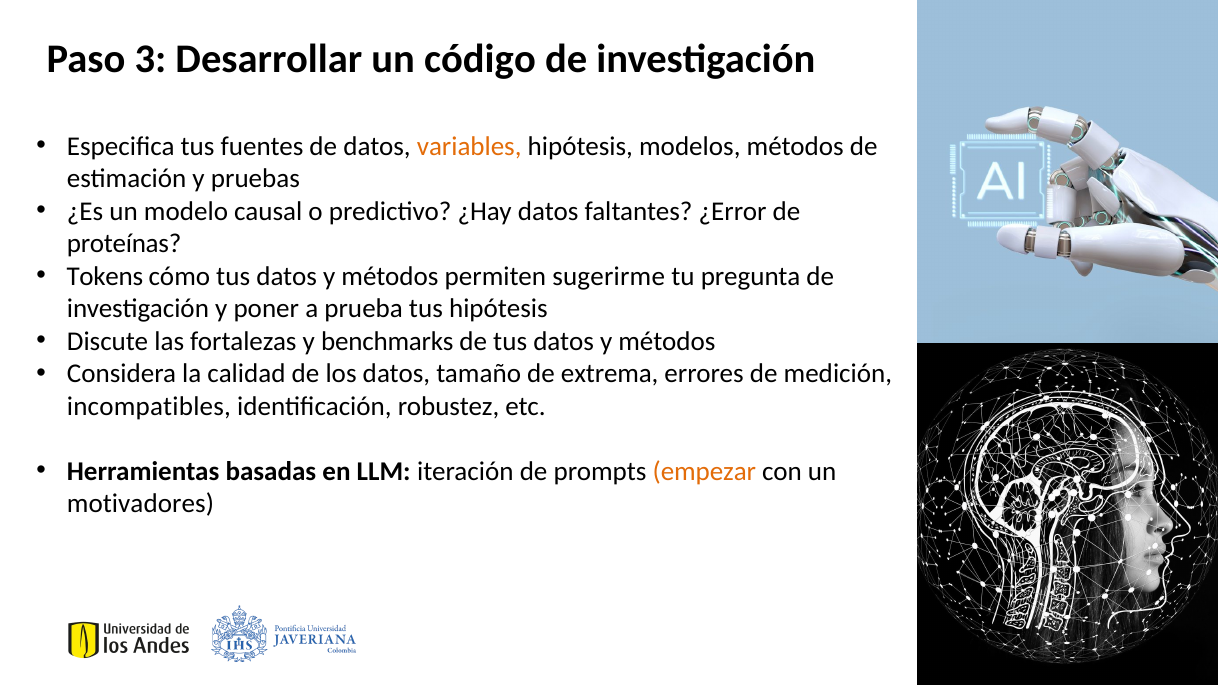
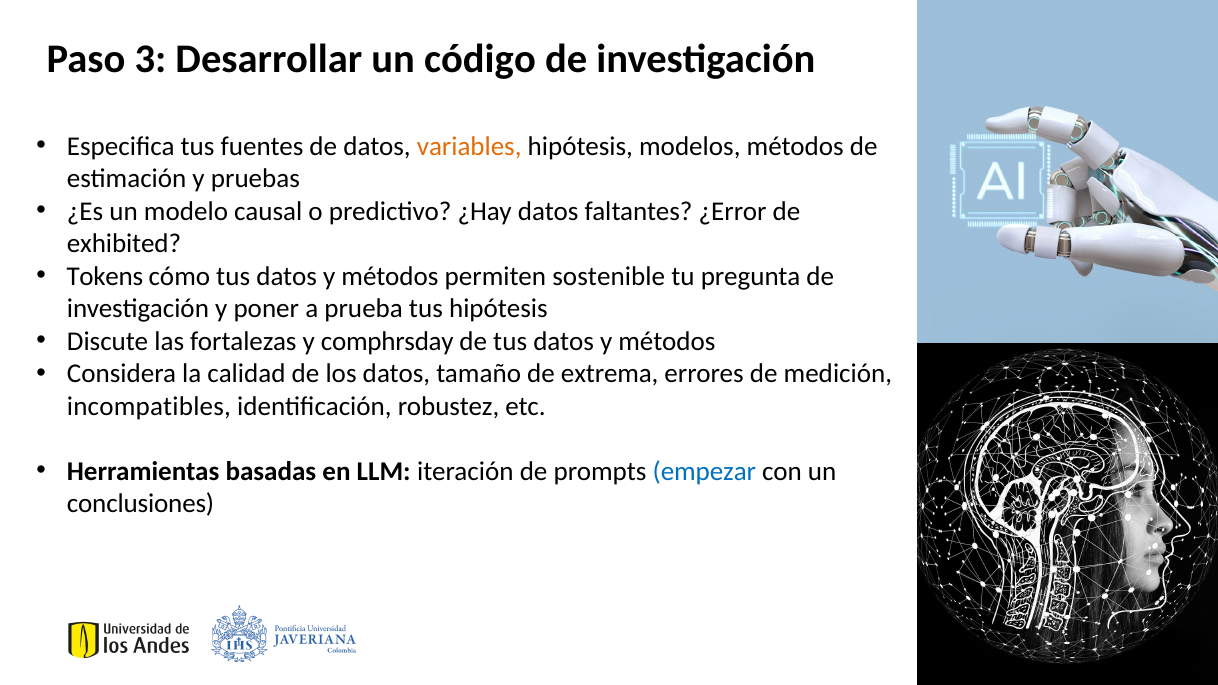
proteínas: proteínas -> exhibited (124, 244)
sugerirme: sugerirme -> sostenible (609, 276)
benchmarks: benchmarks -> comphrsday (387, 341)
empezar colour: orange -> blue (704, 471)
motivadores: motivadores -> conclusiones (141, 504)
